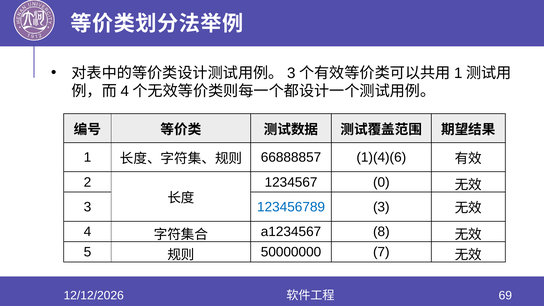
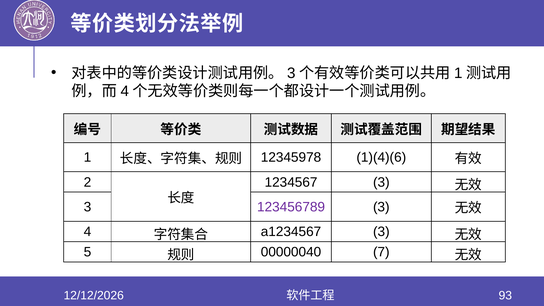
66888857: 66888857 -> 12345978 (291, 157)
1234567 0: 0 -> 3 (381, 182)
123456789 colour: blue -> purple (291, 207)
a1234567 8: 8 -> 3 (381, 232)
50000000: 50000000 -> 00000040 (291, 252)
69: 69 -> 93 (505, 296)
